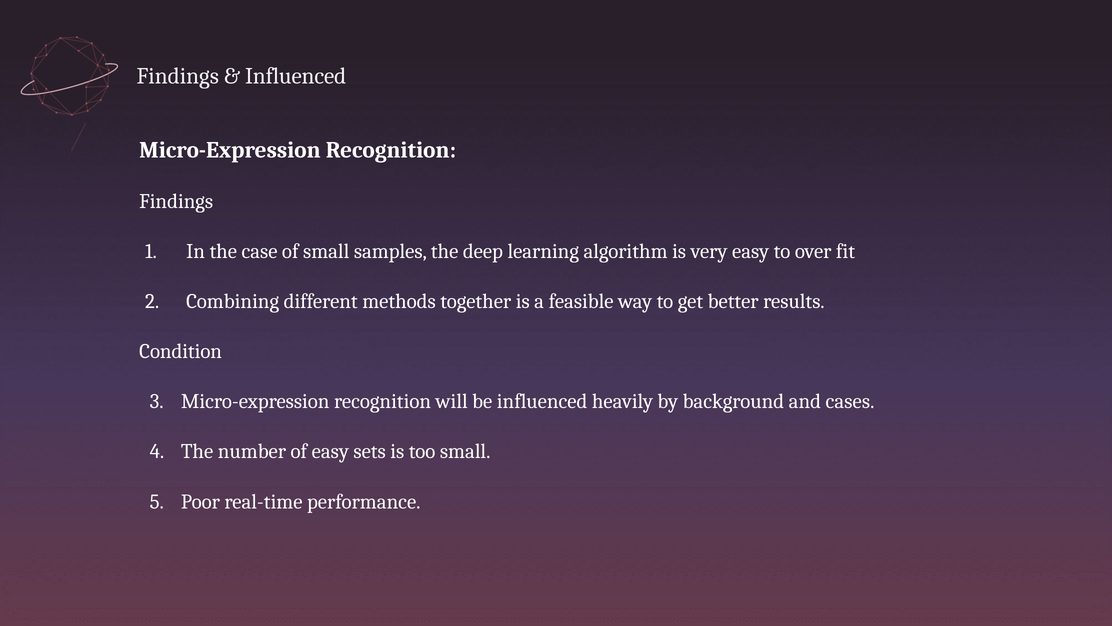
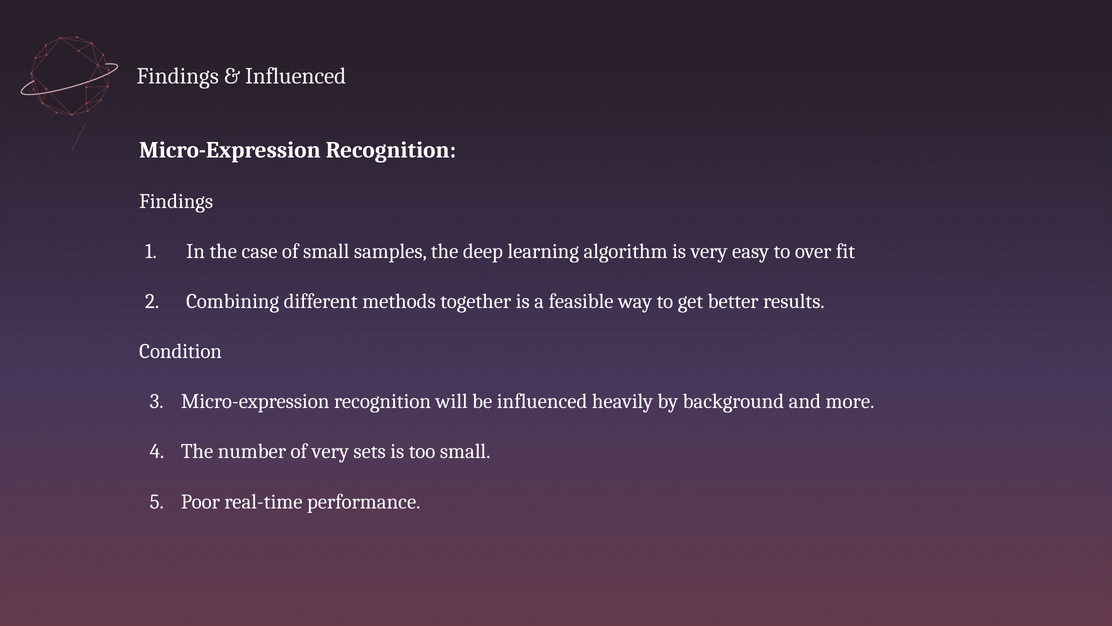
cases: cases -> more (850, 401)
of easy: easy -> very (330, 451)
